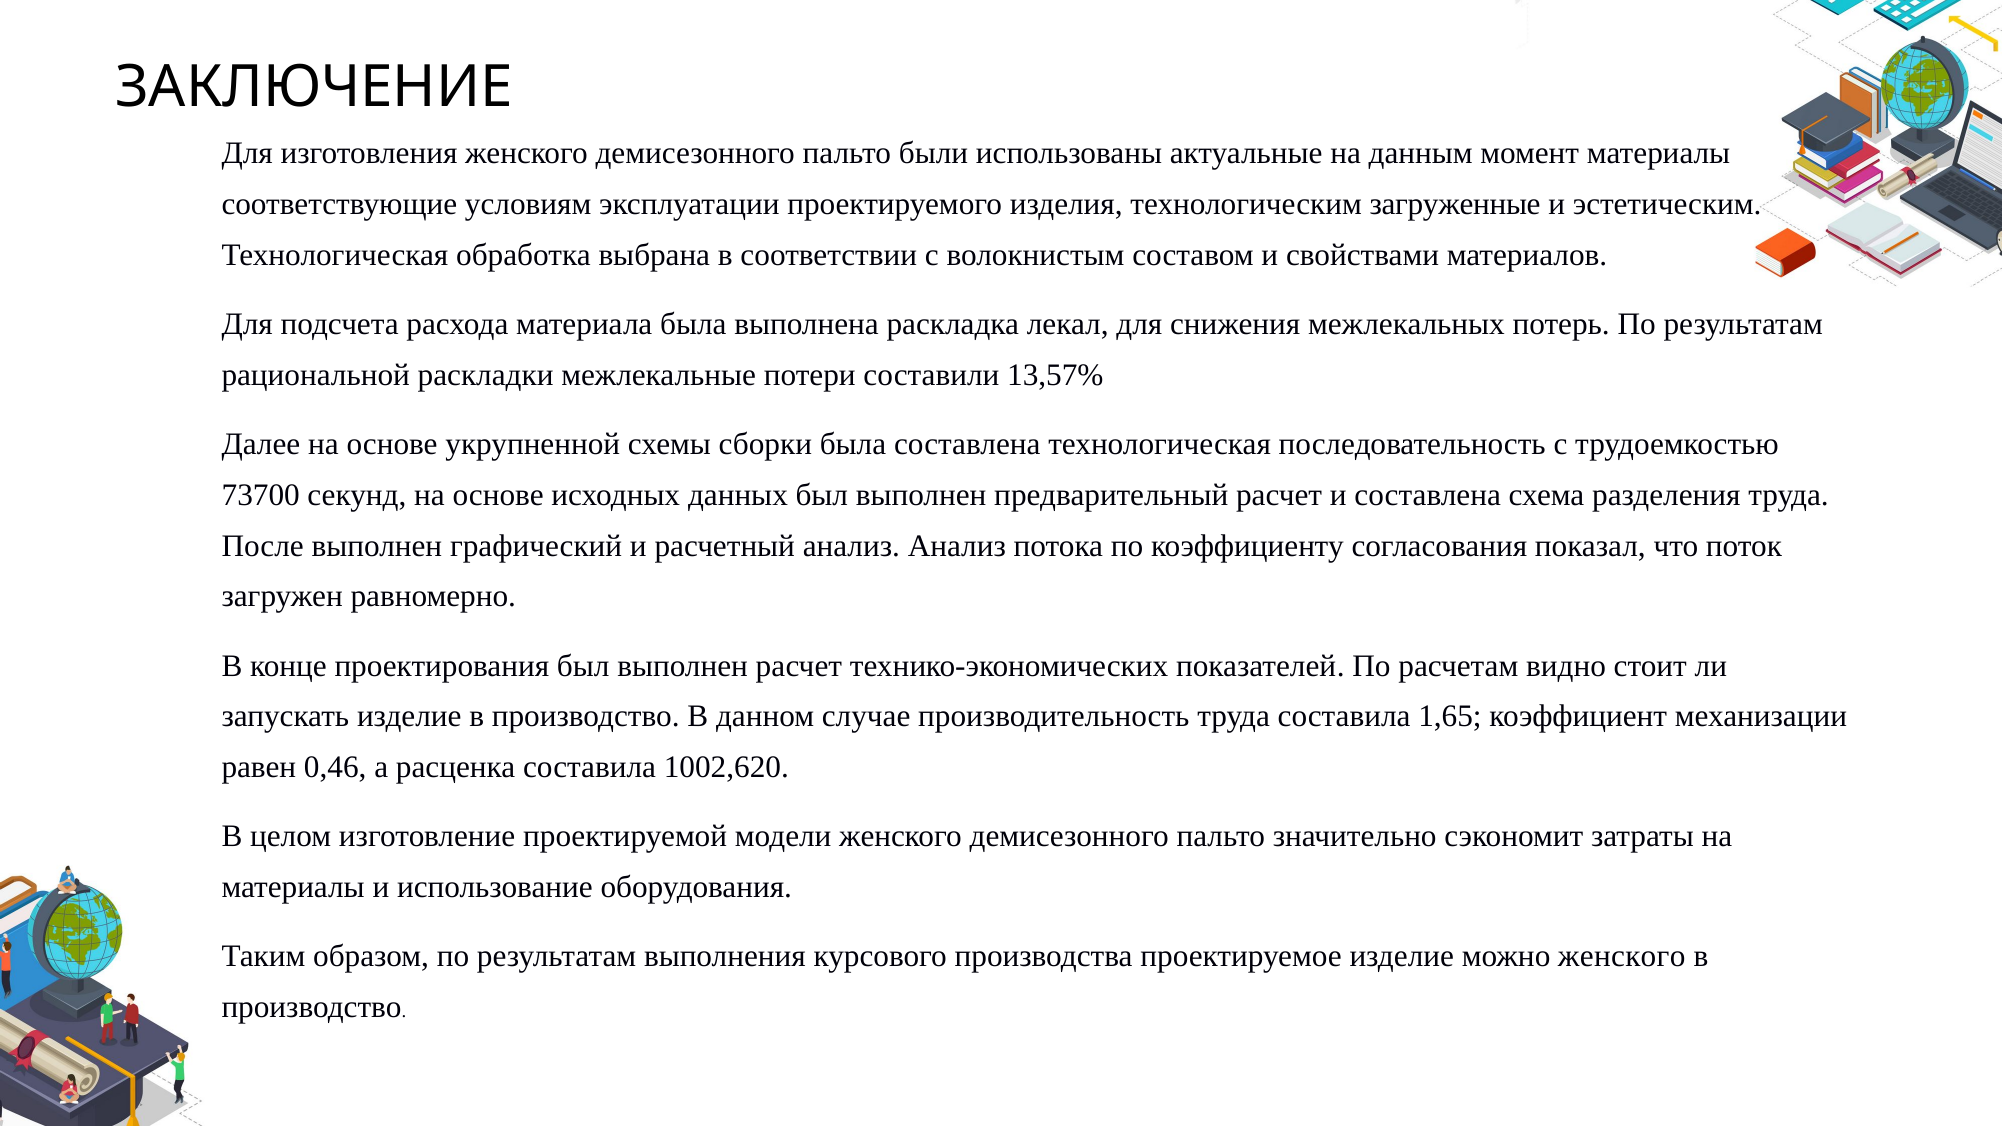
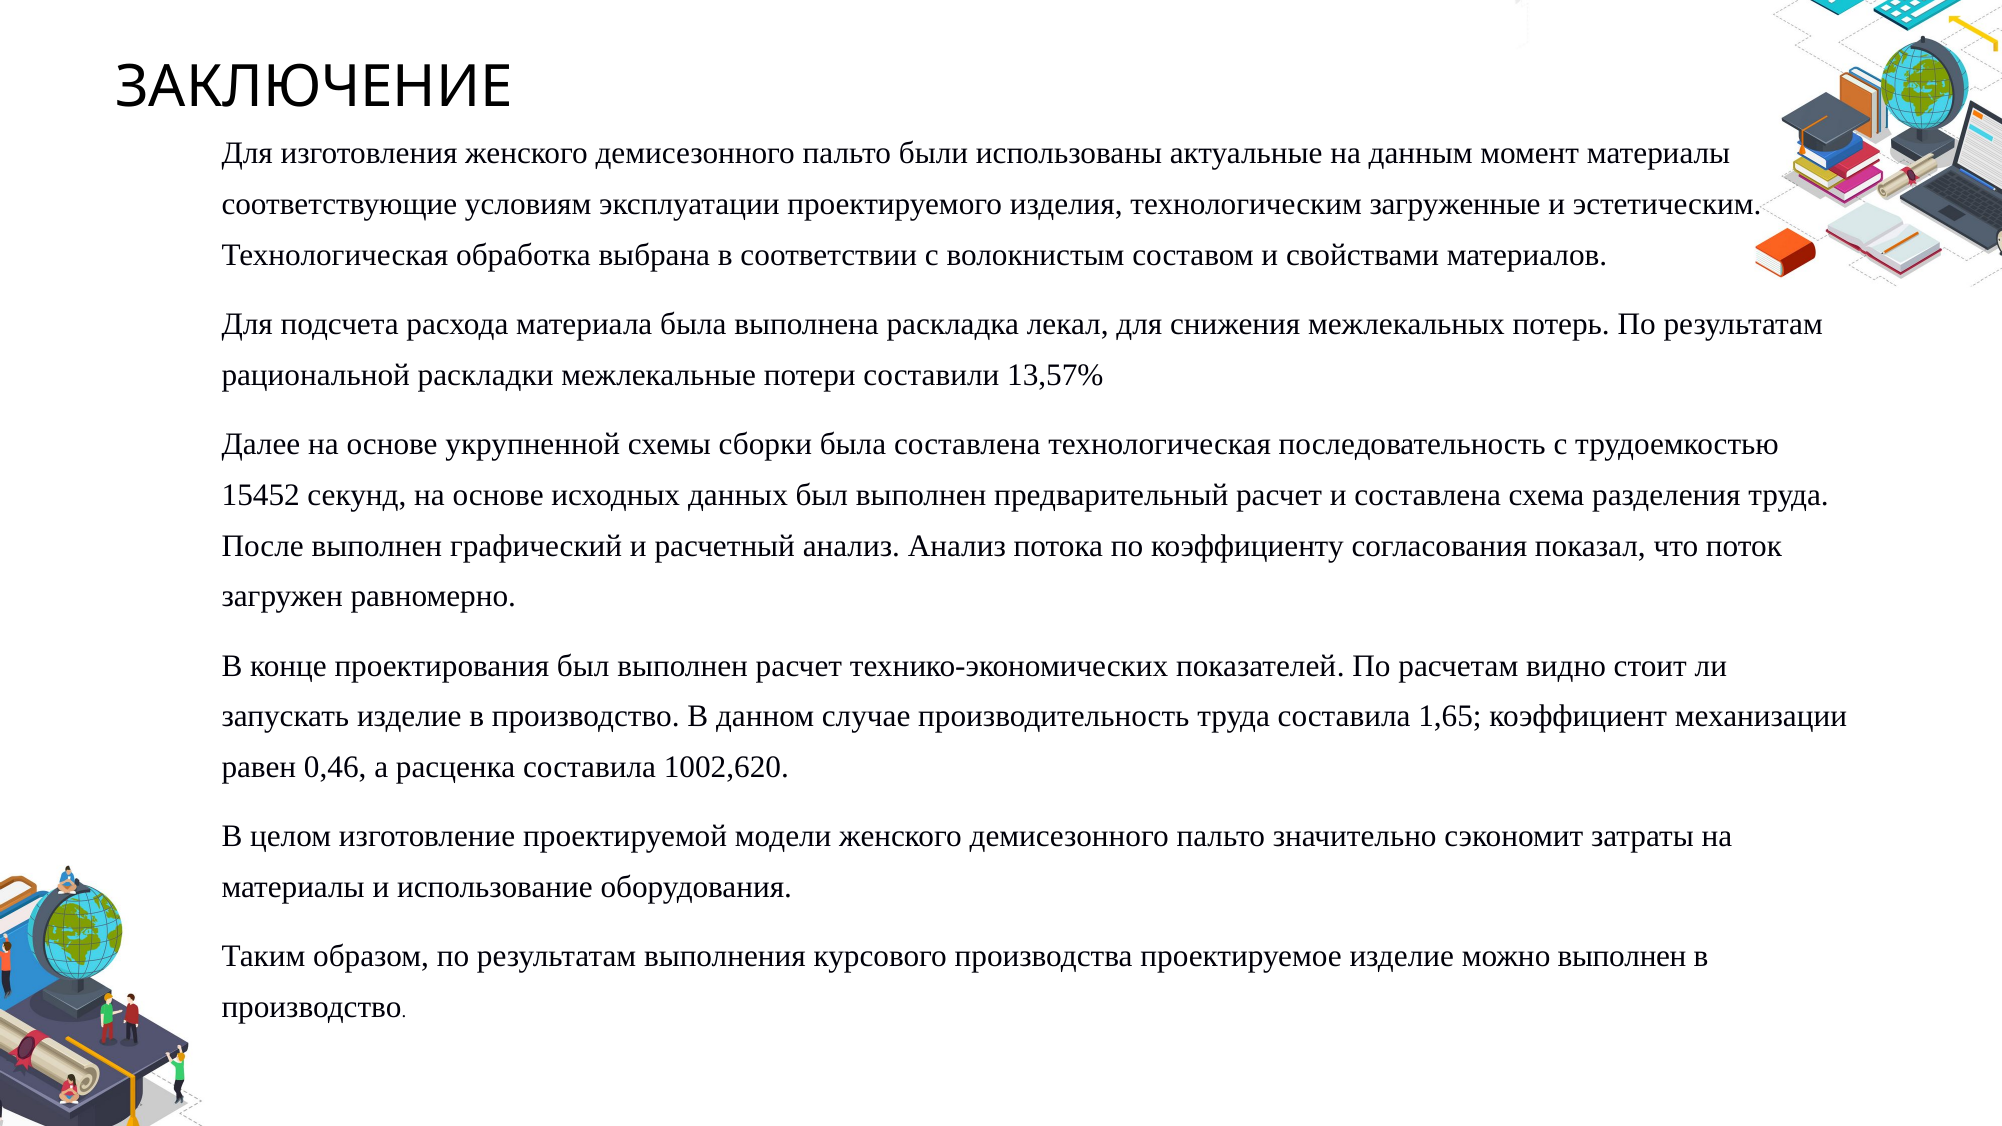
73700: 73700 -> 15452 (261, 495)
можно женского: женского -> выполнен (1622, 957)
